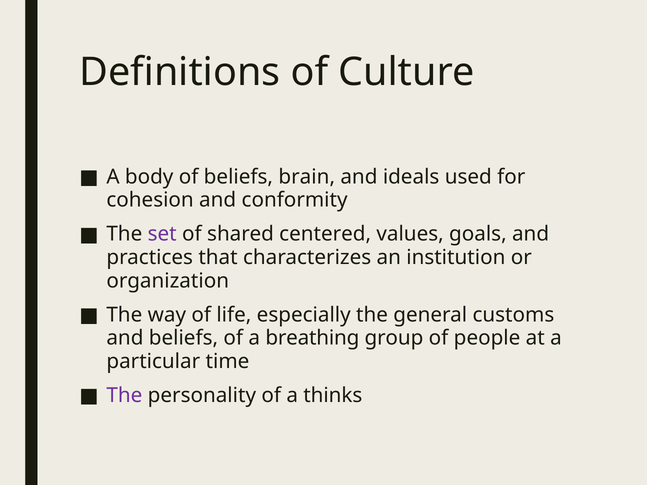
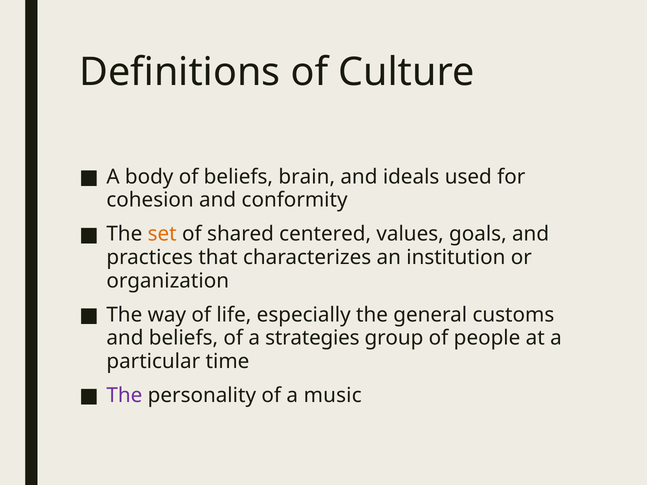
set colour: purple -> orange (162, 234)
breathing: breathing -> strategies (312, 338)
thinks: thinks -> music (333, 396)
